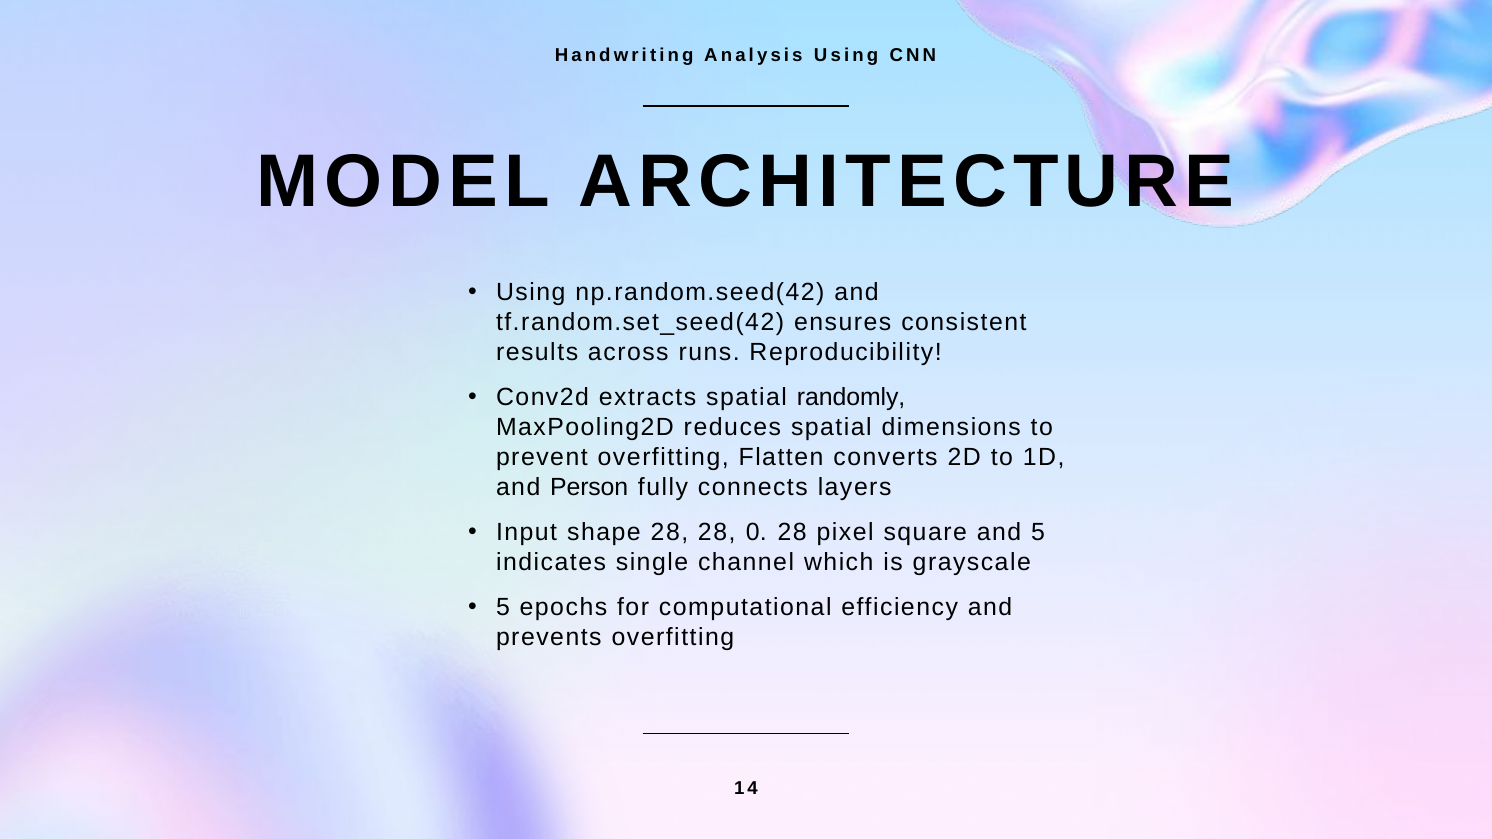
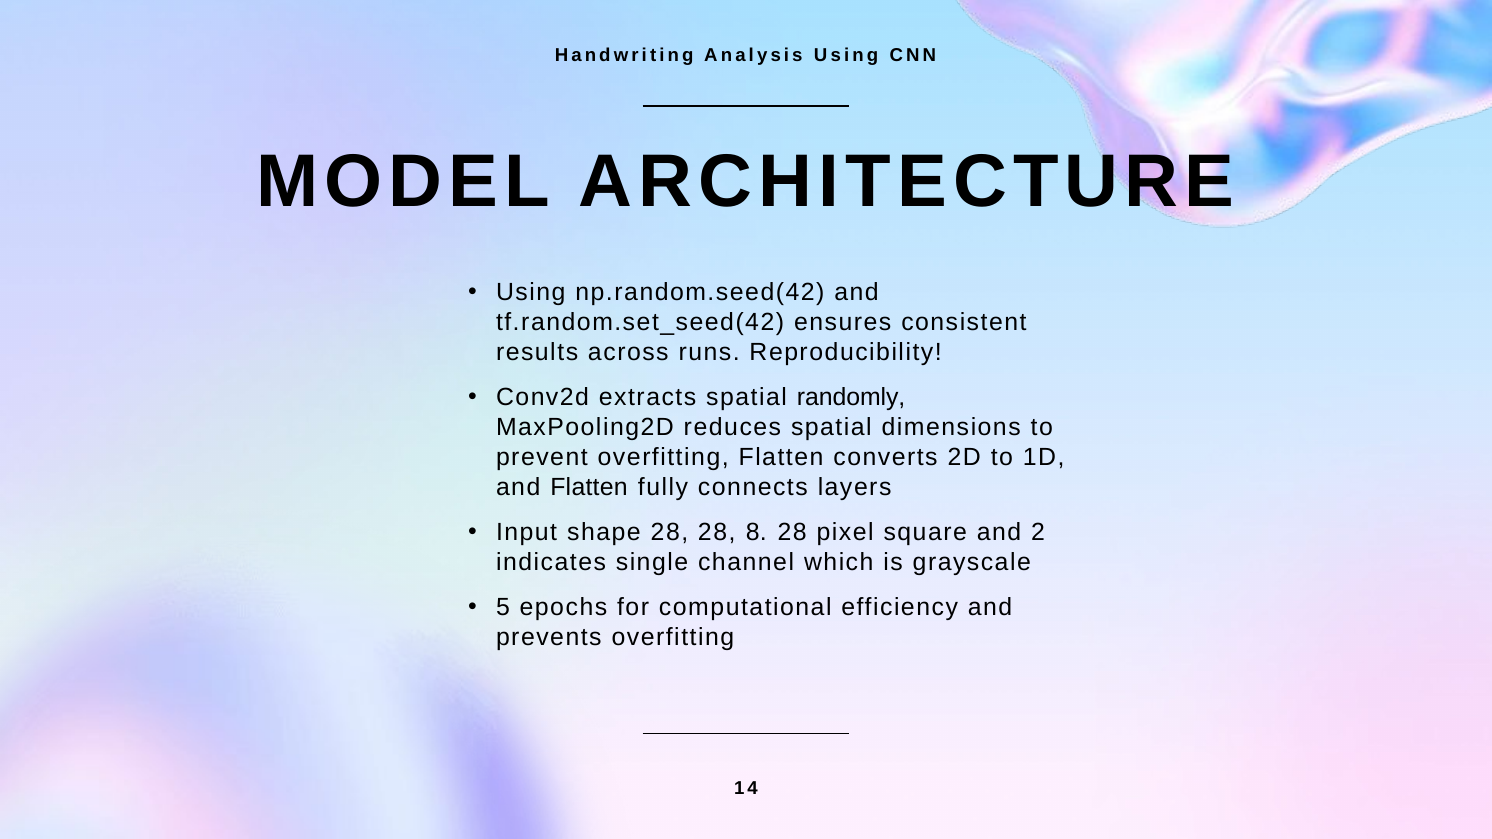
and Person: Person -> Flatten (589, 487)
0: 0 -> 8 (756, 533)
and 5: 5 -> 2 (1038, 533)
